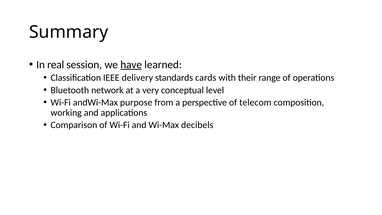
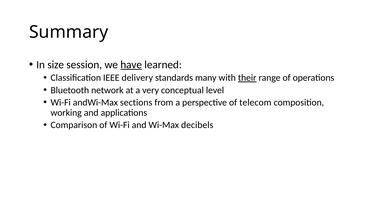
real: real -> size (56, 65)
cards: cards -> many (206, 78)
their underline: none -> present (247, 78)
purpose: purpose -> sections (136, 102)
